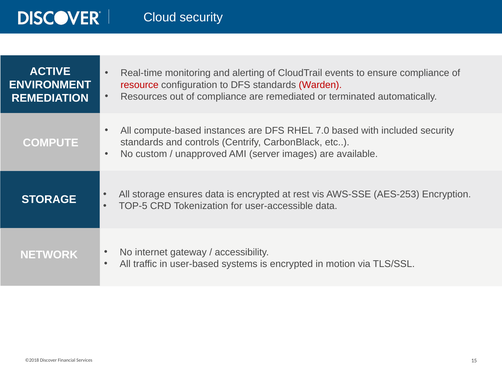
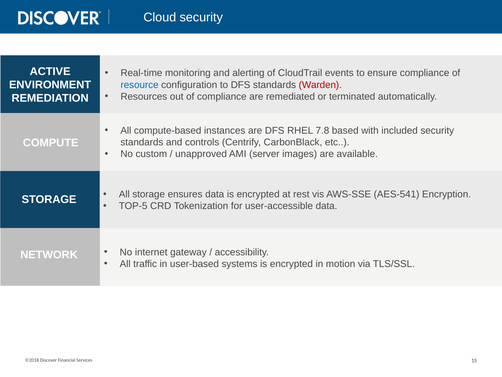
resource colour: red -> blue (140, 85)
7.0: 7.0 -> 7.8 (322, 130)
AES-253: AES-253 -> AES-541 (397, 194)
